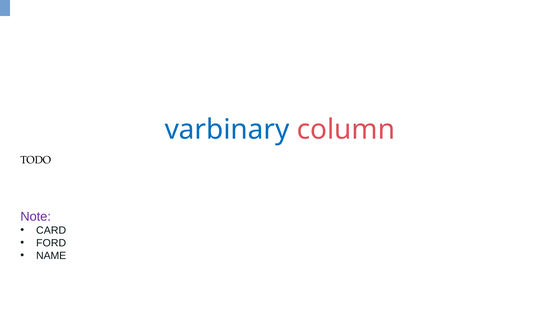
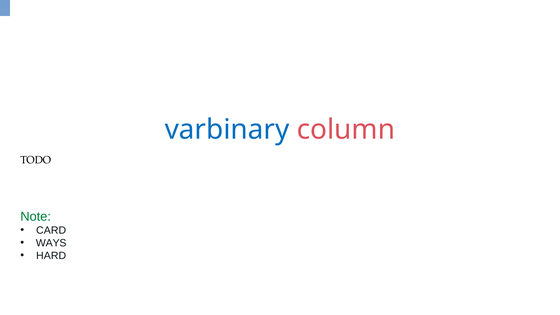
Note colour: purple -> green (36, 217)
FORD: FORD -> WAYS (51, 243)
NAME: NAME -> HARD (51, 256)
